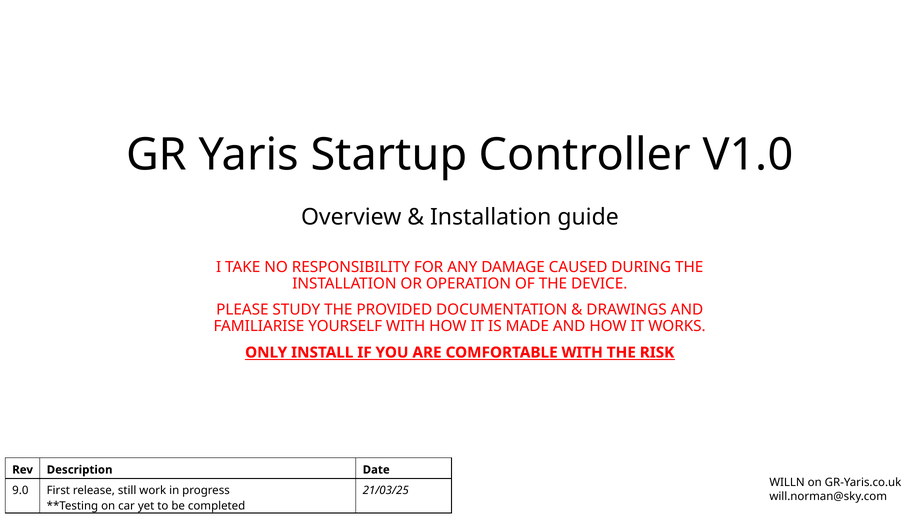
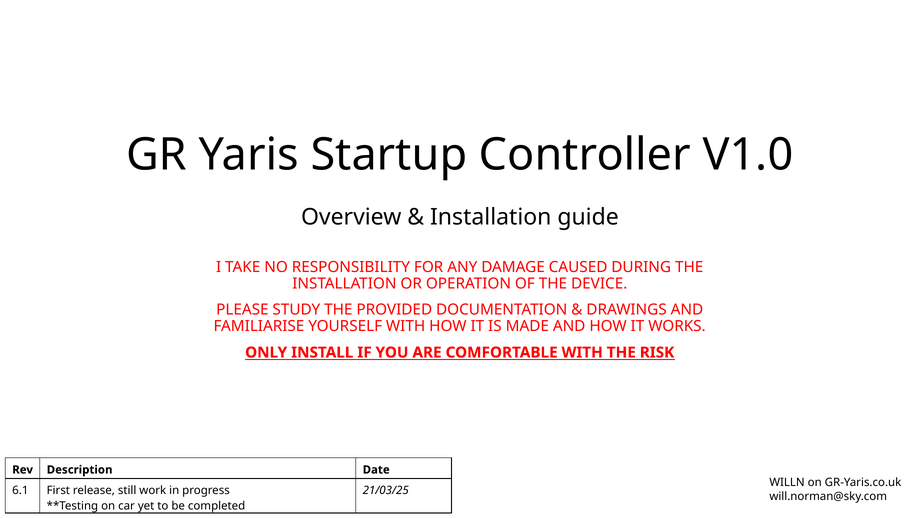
9.0: 9.0 -> 6.1 (20, 490)
